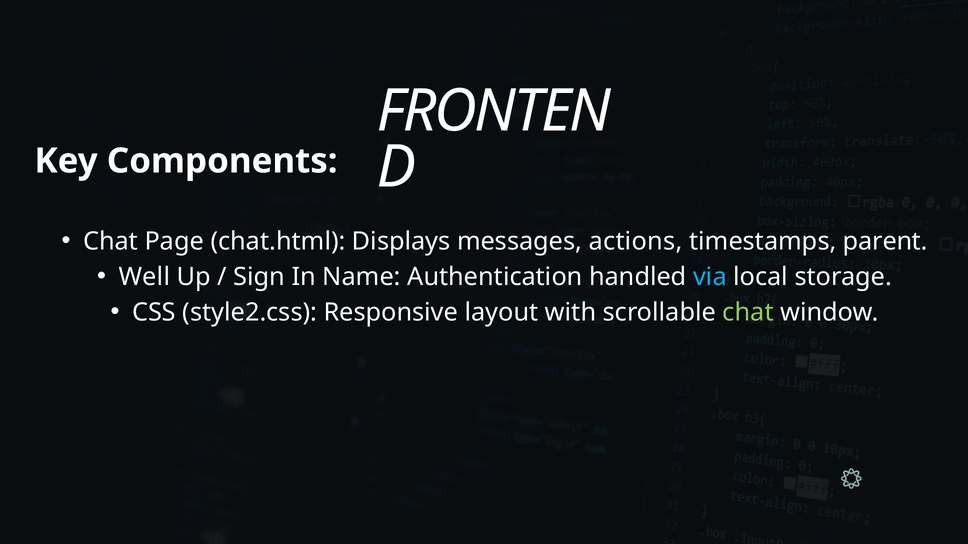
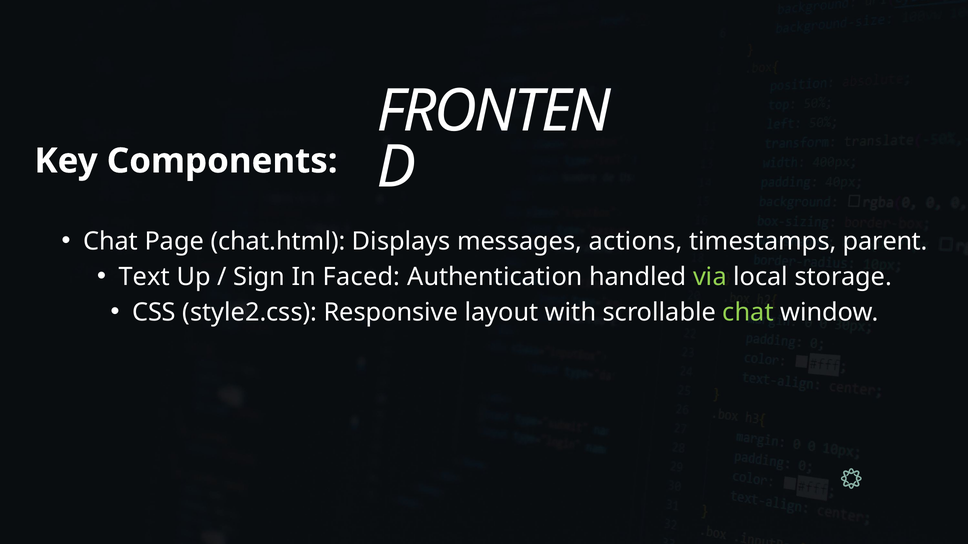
Well: Well -> Text (144, 277)
Name: Name -> Faced (361, 277)
via colour: light blue -> light green (710, 277)
